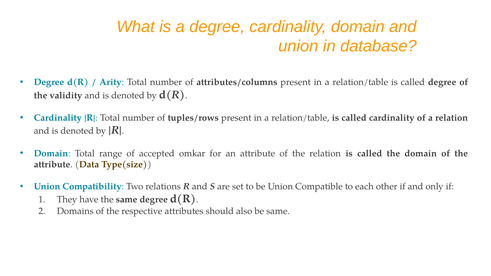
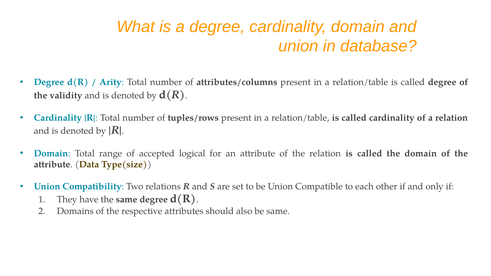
omkar: omkar -> logical (192, 153)
